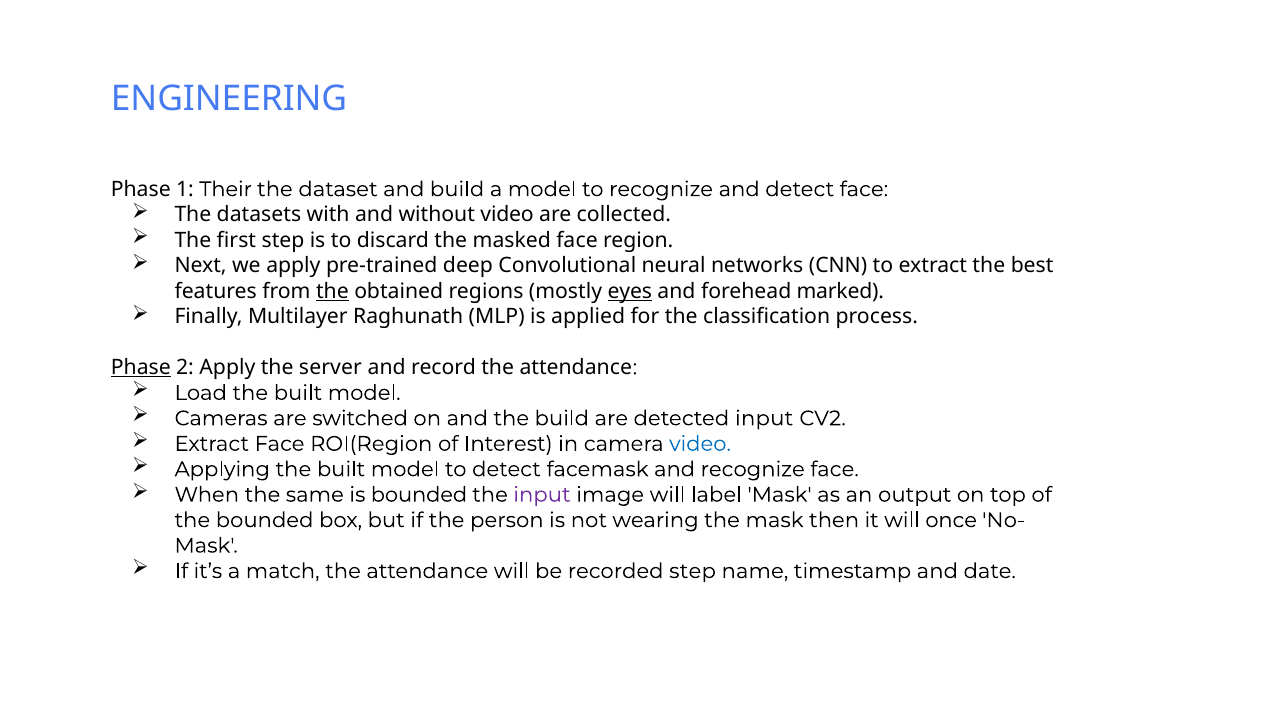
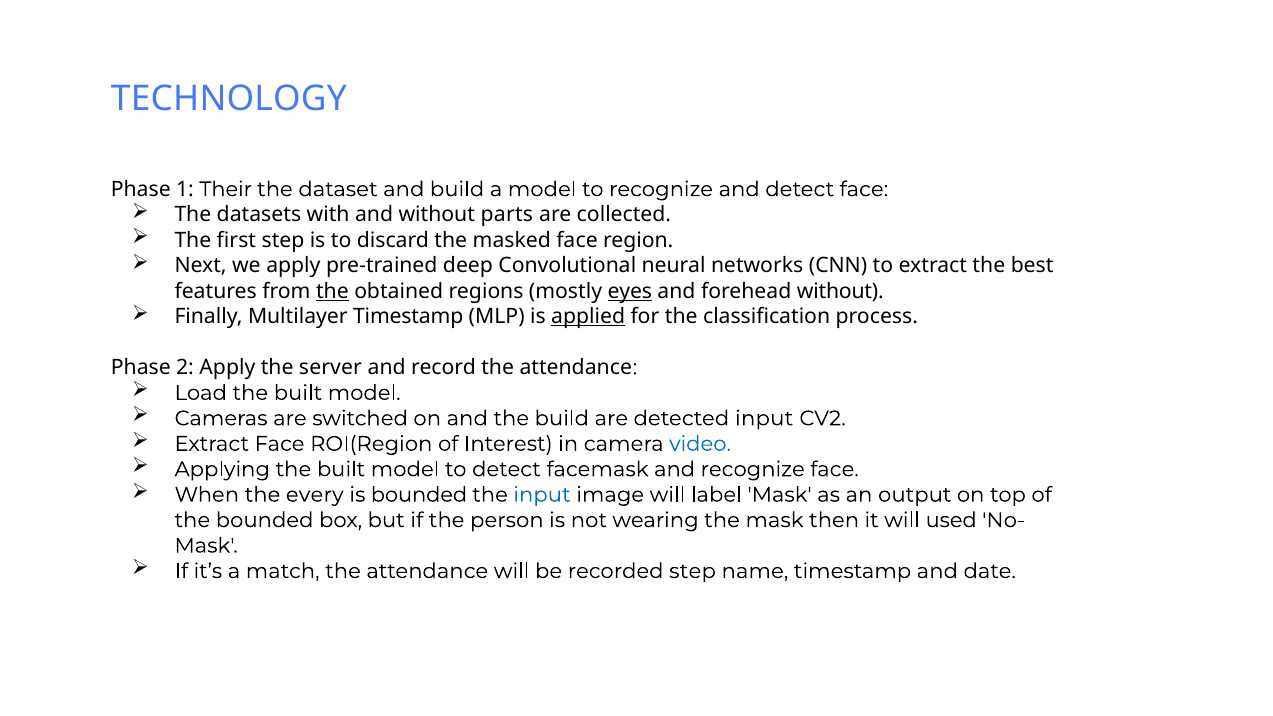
ENGINEERING: ENGINEERING -> TECHNOLOGY (229, 98)
without video: video -> parts (507, 215)
forehead marked: marked -> without (840, 291)
Multilayer Raghunath: Raghunath -> Timestamp (408, 317)
applied underline: none -> present (588, 317)
Phase underline: present -> none (141, 367)
same: same -> every (315, 495)
input colour: purple -> blue (542, 495)
once: once -> used (951, 520)
